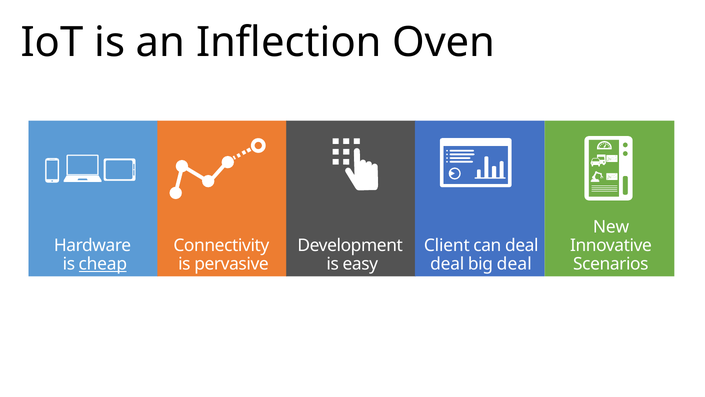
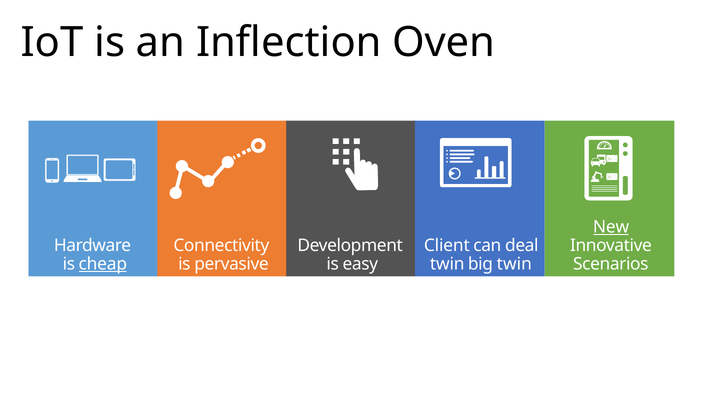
New underline: none -> present (611, 227)
deal: deal -> twin (447, 264)
big deal: deal -> twin (514, 264)
